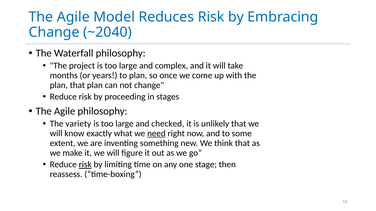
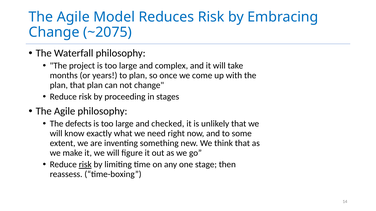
~2040: ~2040 -> ~2075 (108, 32)
variety: variety -> defects (78, 124)
need underline: present -> none (156, 134)
